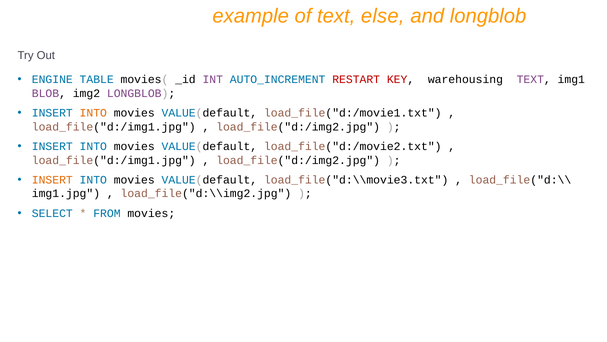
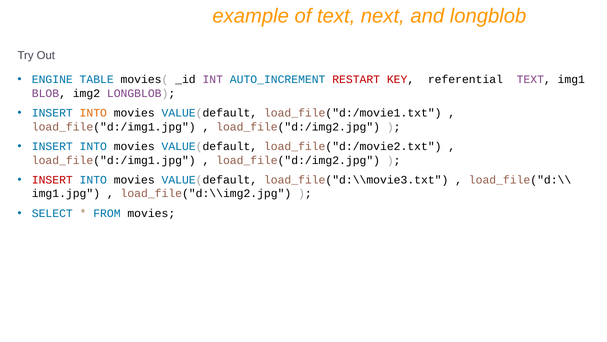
else: else -> next (383, 16)
warehousing: warehousing -> referential (465, 80)
INSERT colour: orange -> red (52, 180)
